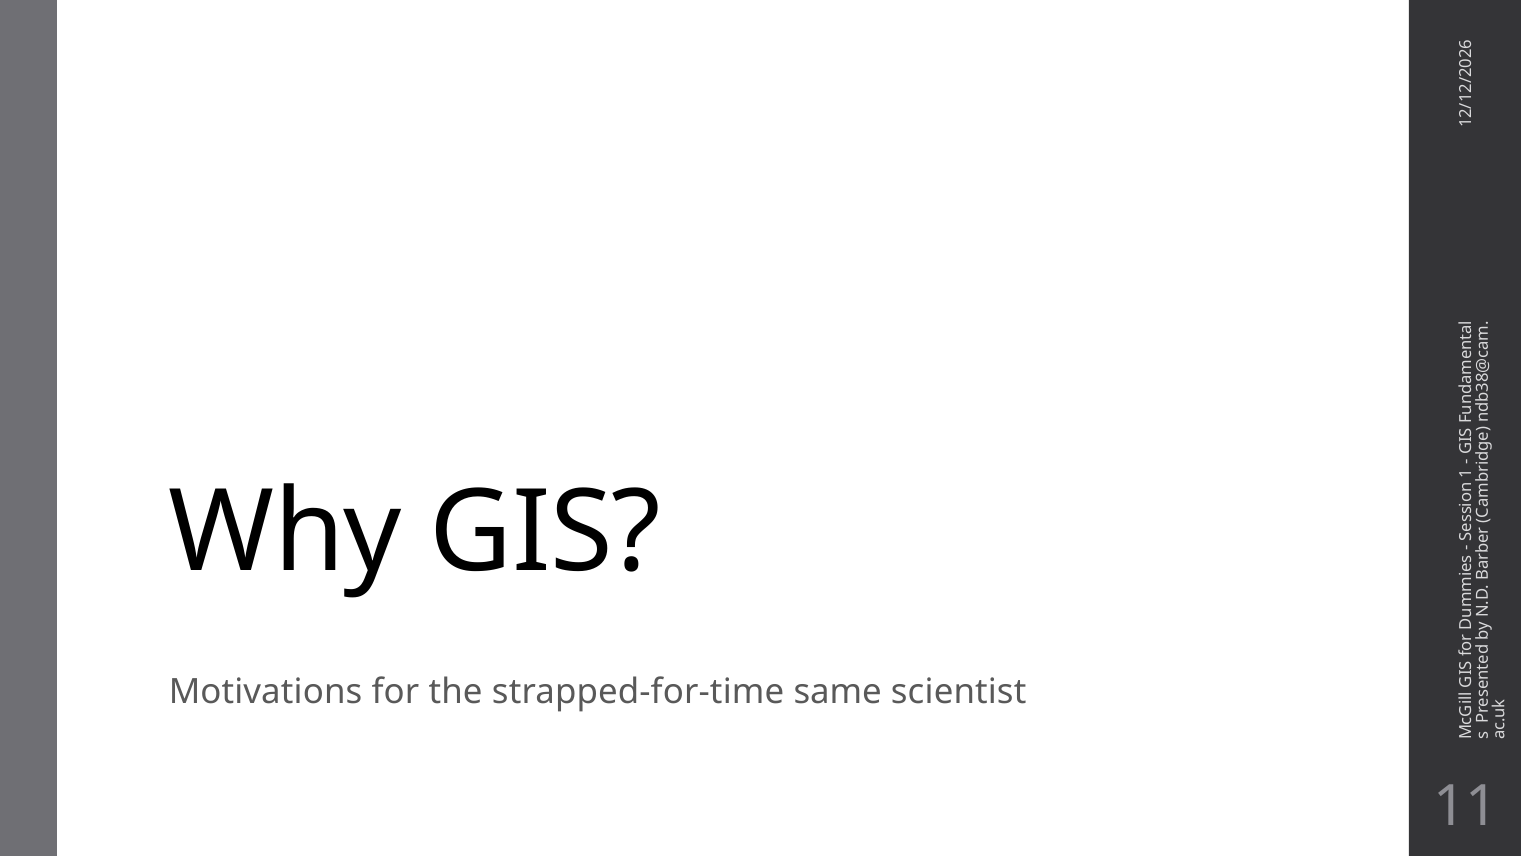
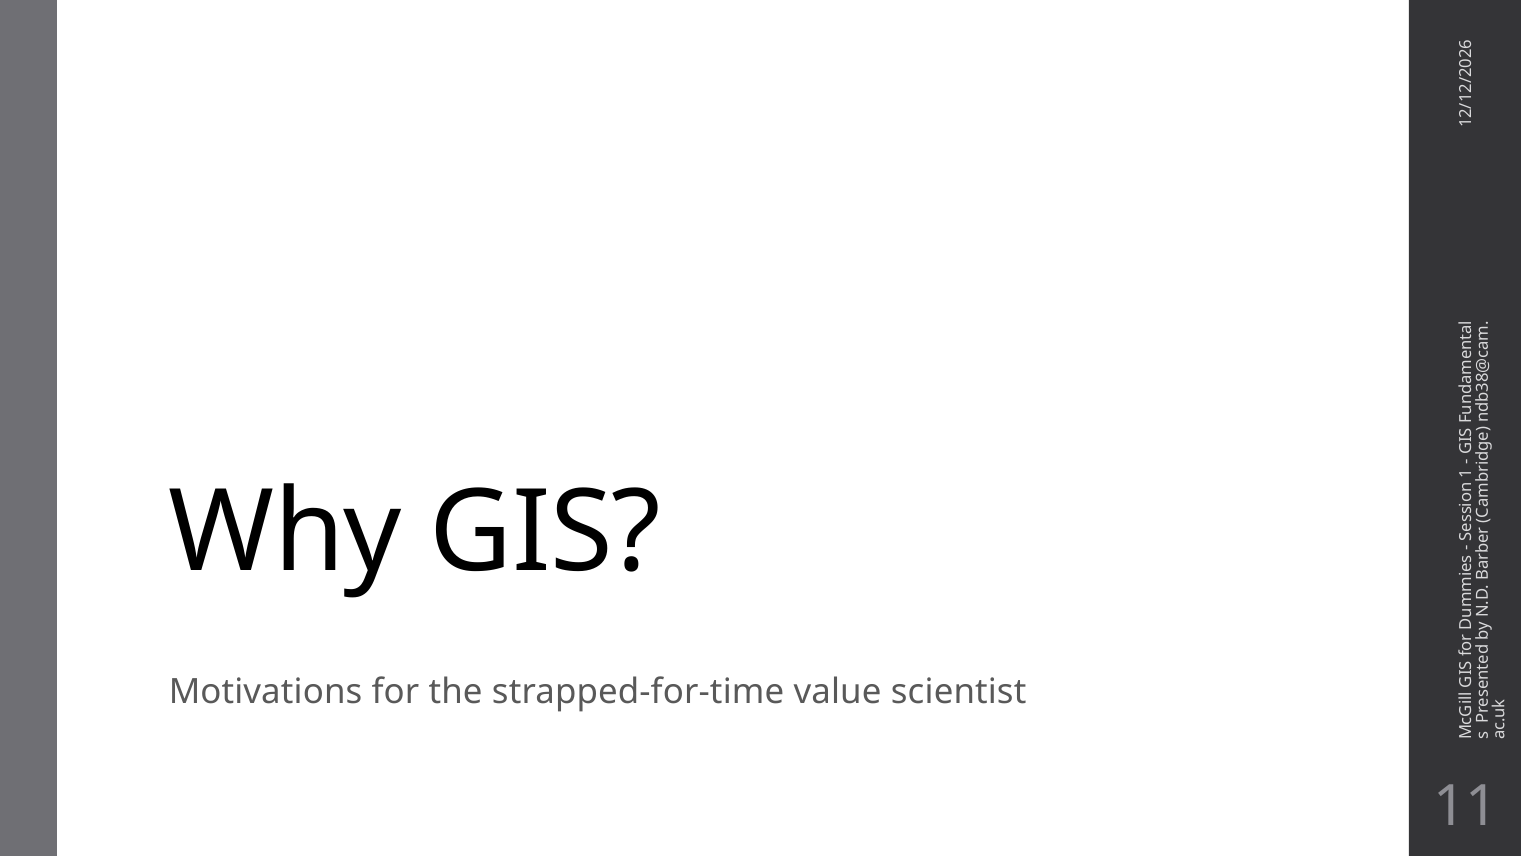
same: same -> value (838, 692)
